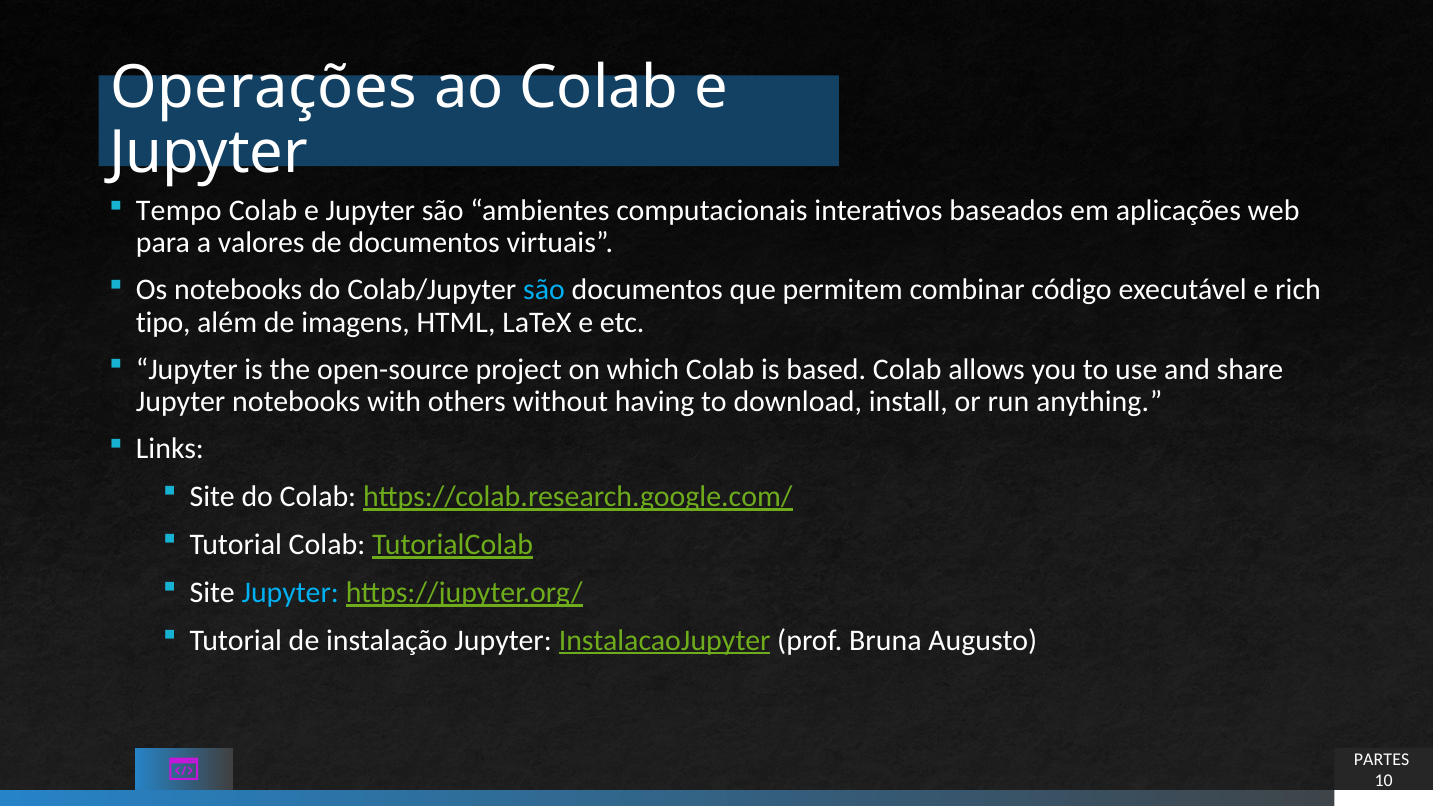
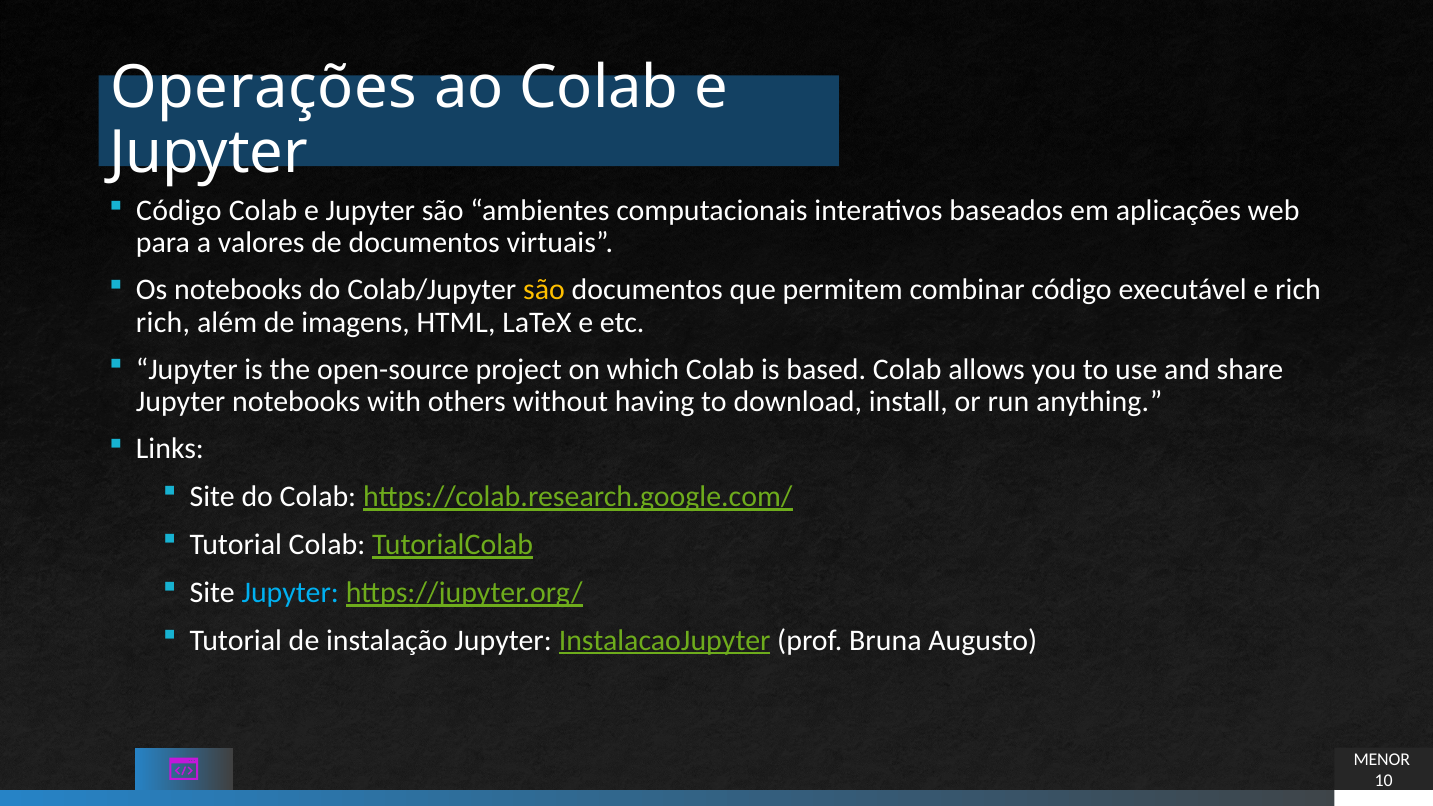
Tempo: Tempo -> Código (179, 211)
são colour: light blue -> yellow (544, 290)
tipo: tipo -> rich (163, 322)
PARTES: PARTES -> MENOR (1382, 759)
